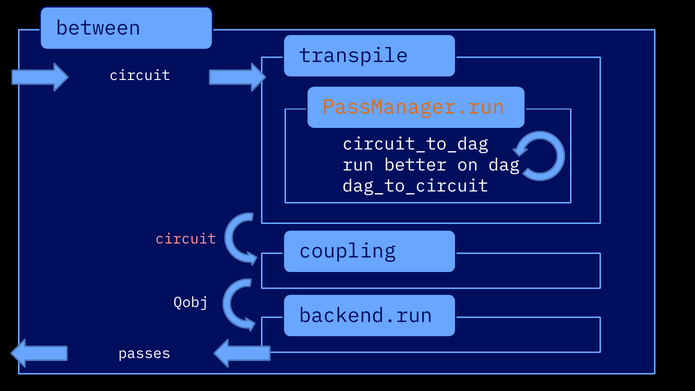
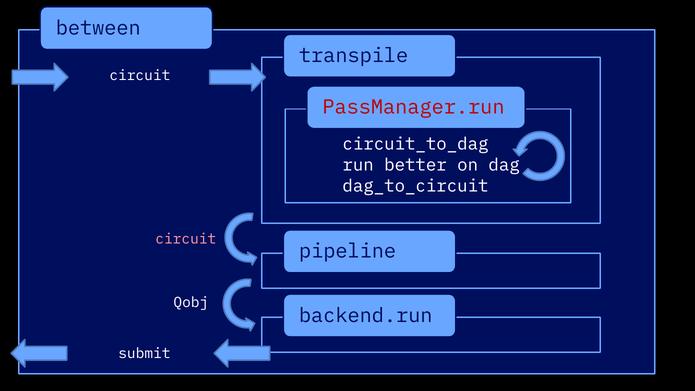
PassManager.run colour: orange -> red (413, 107)
coupling: coupling -> pipeline (348, 251)
passes: passes -> submit (144, 353)
